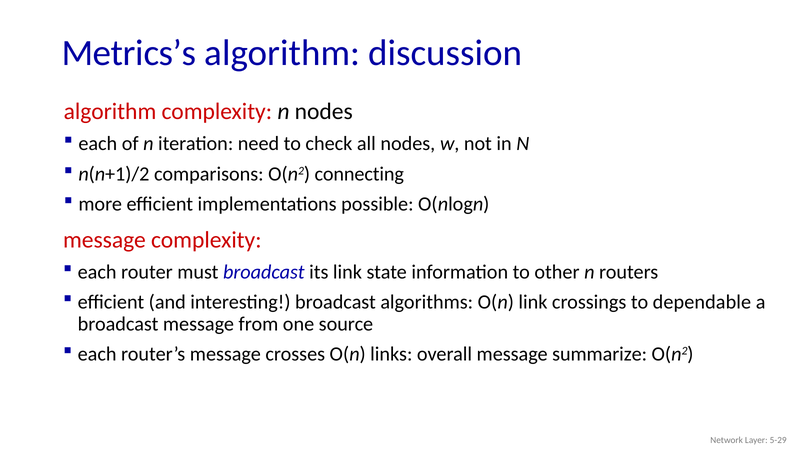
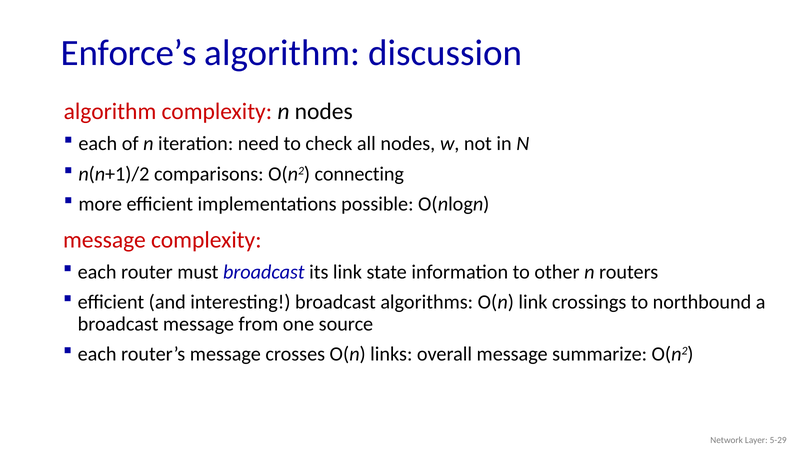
Metrics’s: Metrics’s -> Enforce’s (129, 53)
dependable: dependable -> northbound (702, 302)
